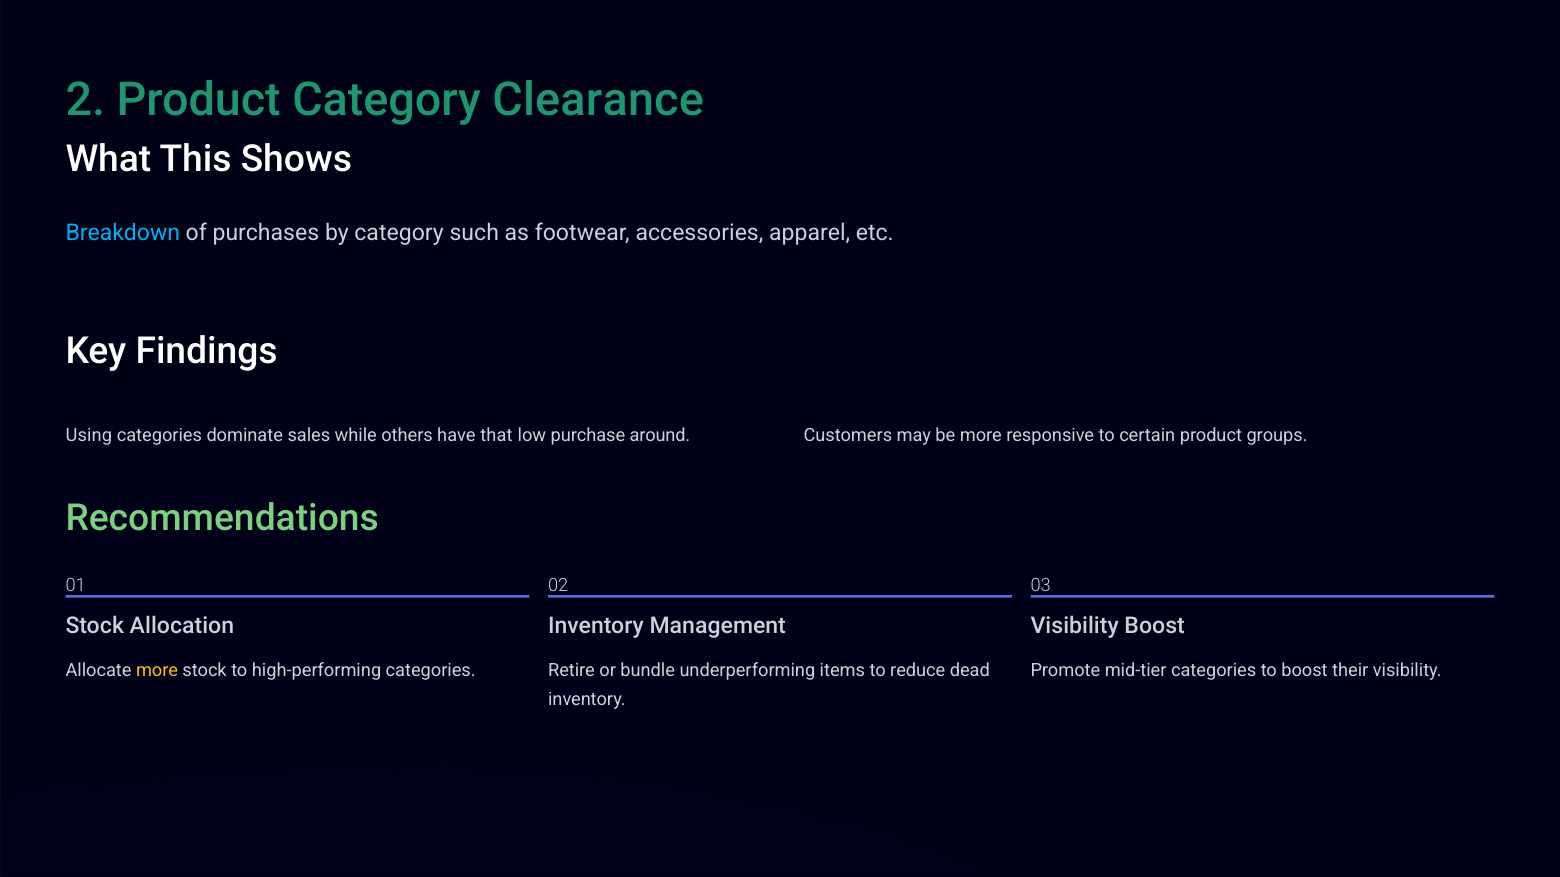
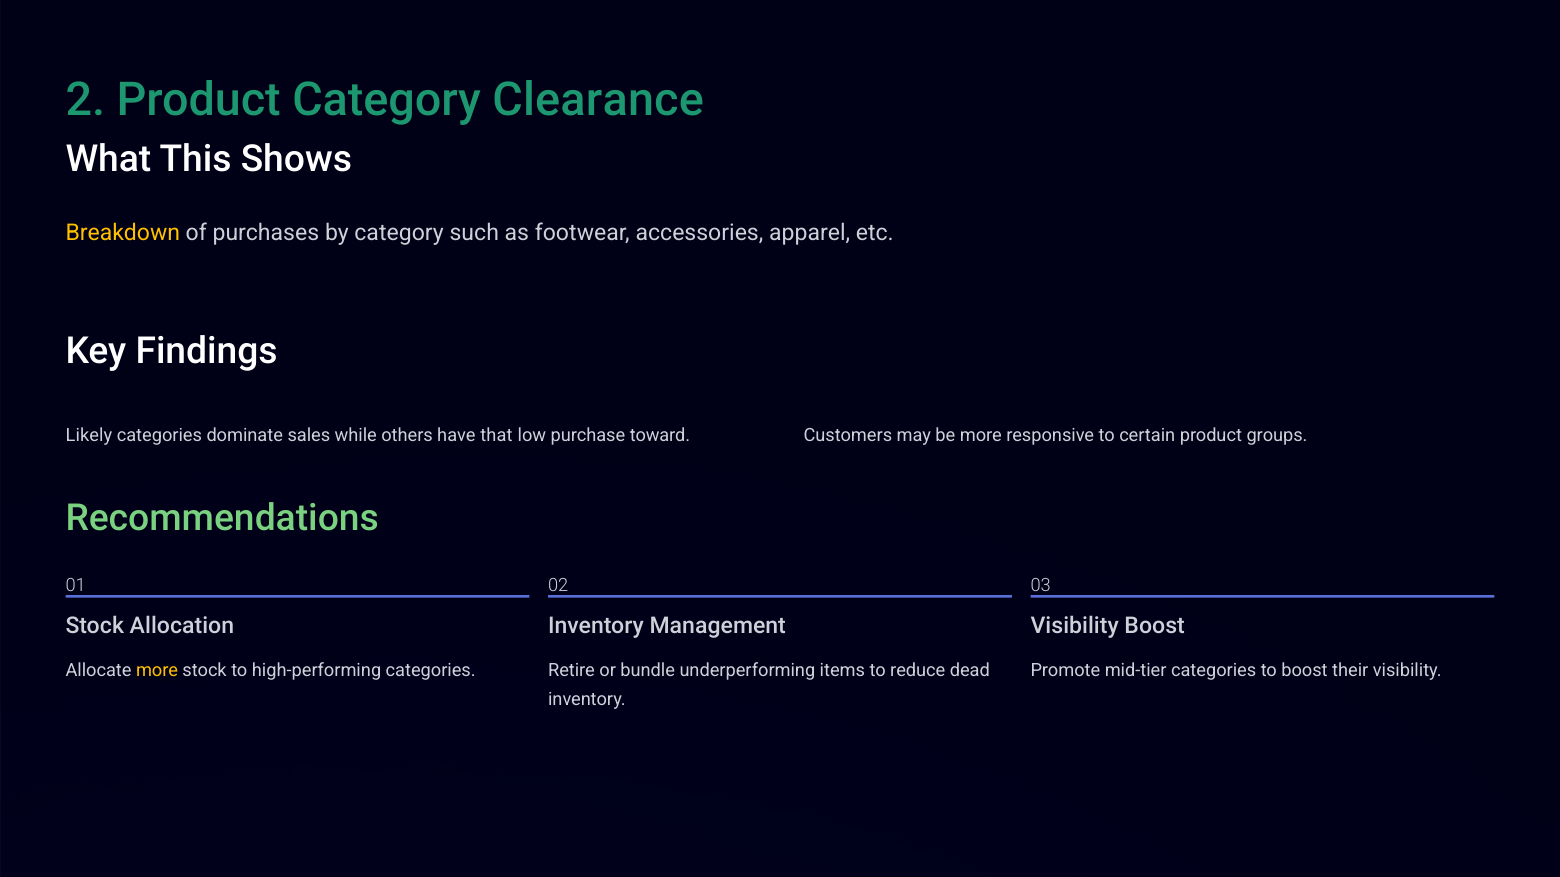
Breakdown colour: light blue -> yellow (123, 233)
Using: Using -> Likely (89, 436)
around: around -> toward (660, 436)
